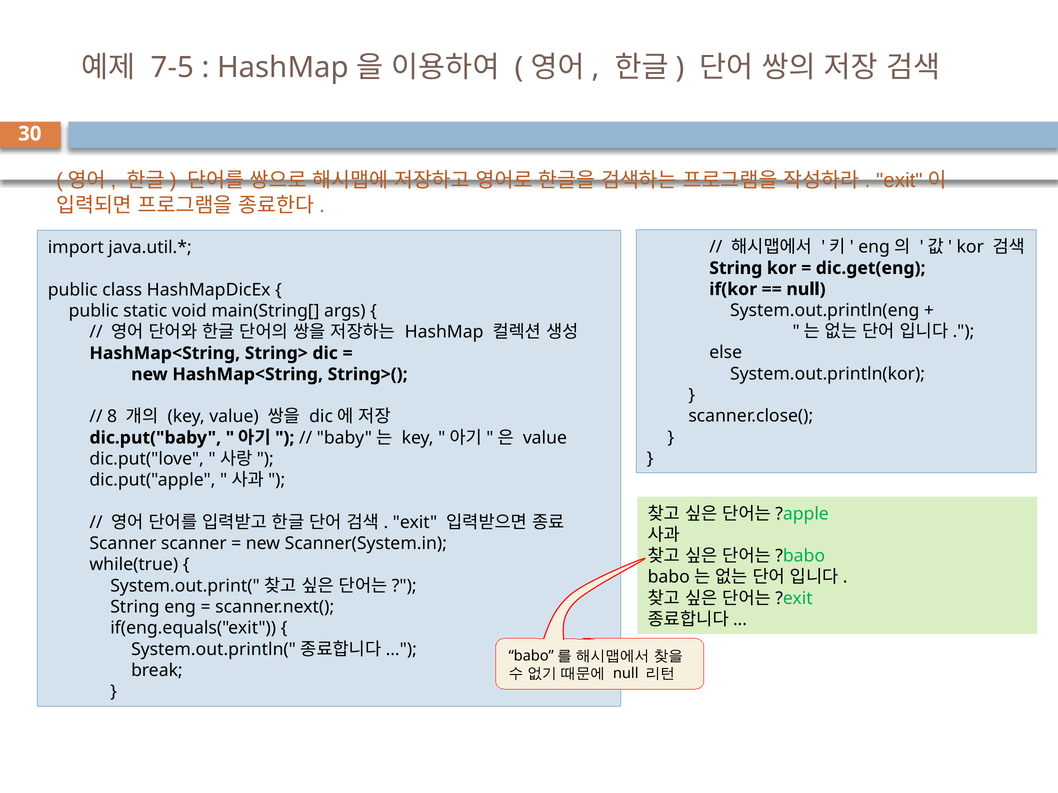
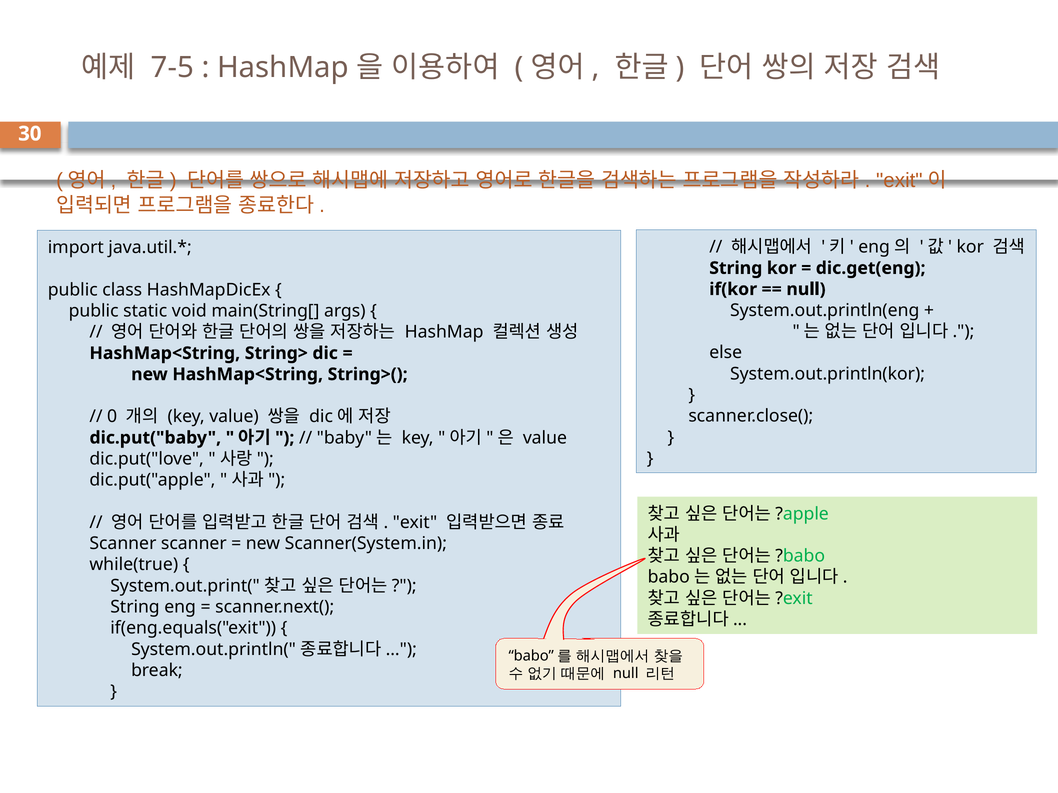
8: 8 -> 0 (112, 417)
